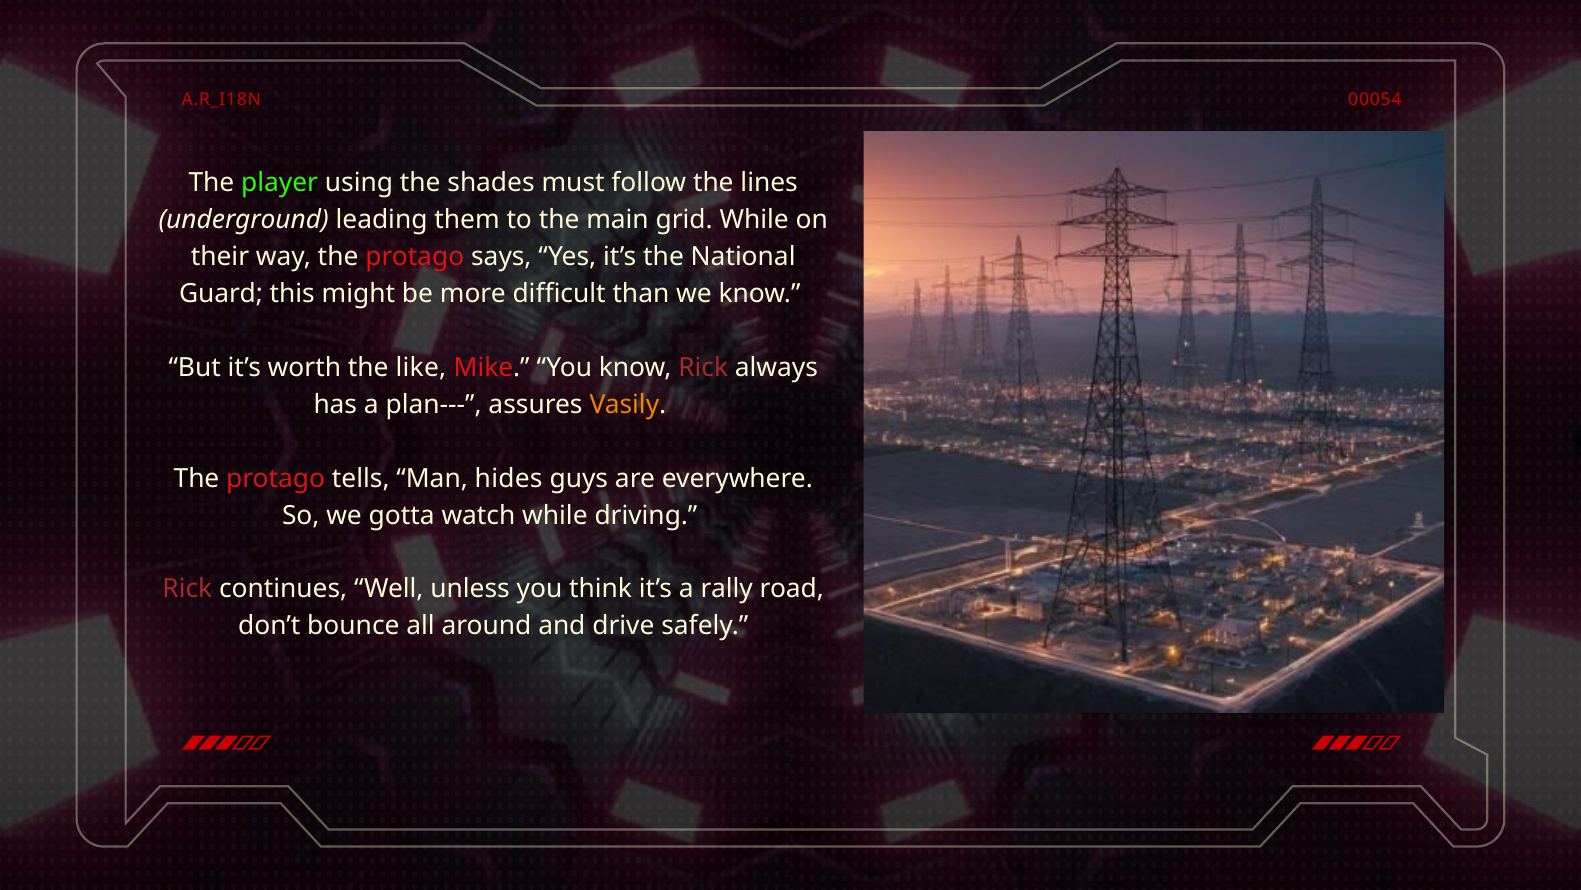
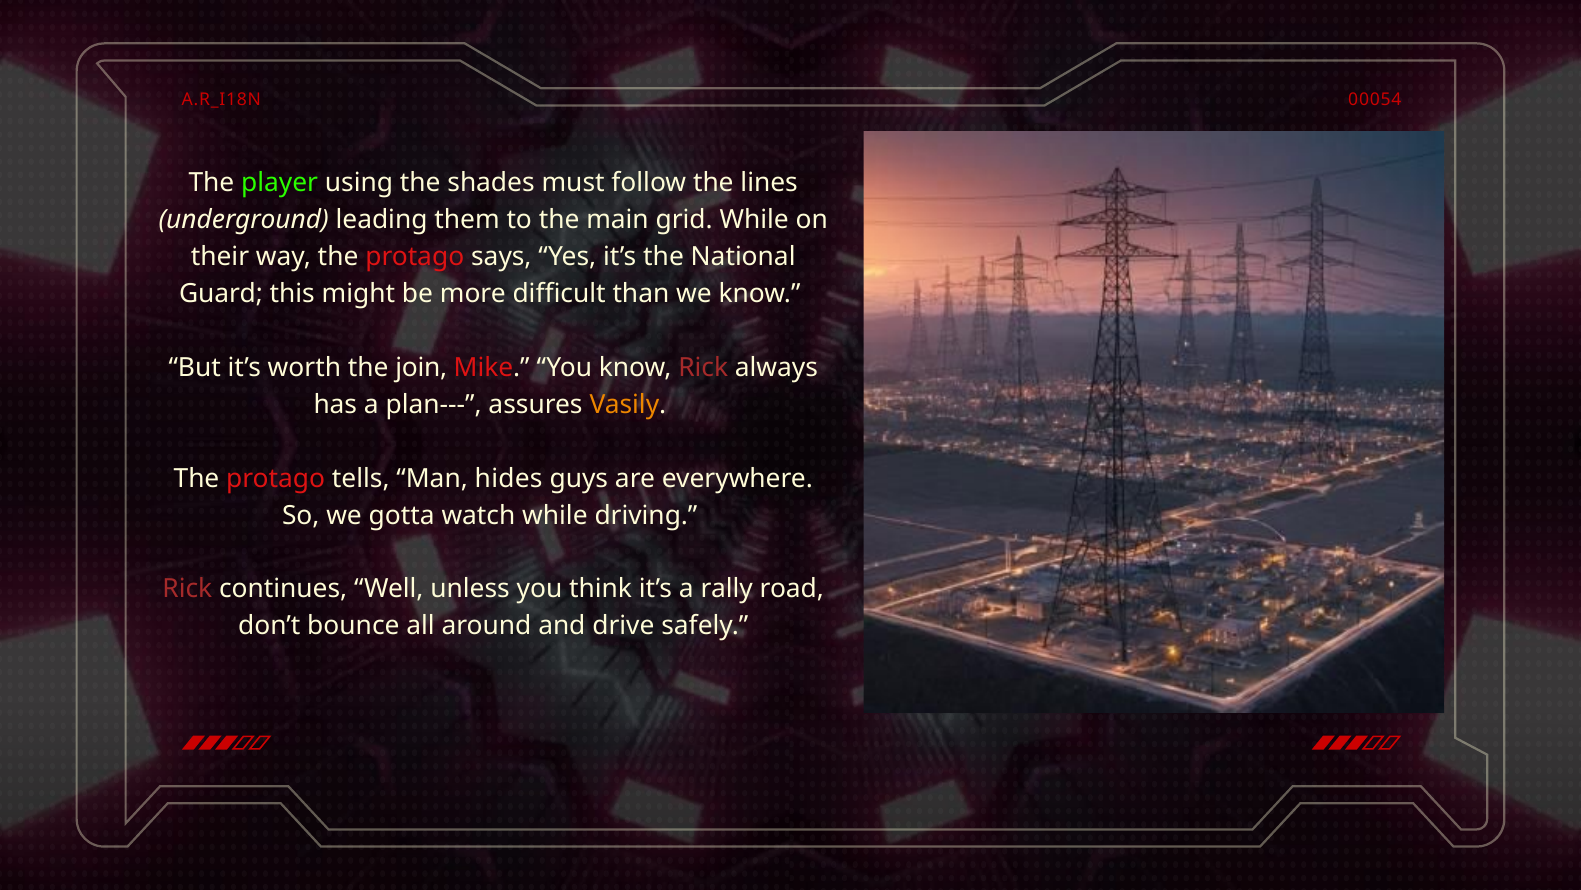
like: like -> join (421, 368)
